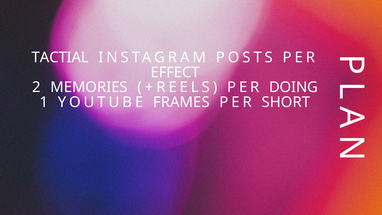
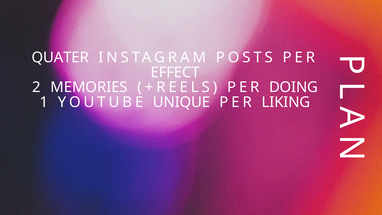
TACTIAL: TACTIAL -> QUATER (60, 57)
FRAMES: FRAMES -> UNIQUE (182, 102)
SHORT: SHORT -> LIKING (286, 102)
